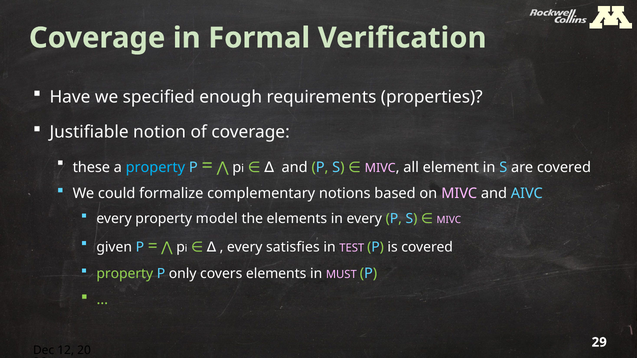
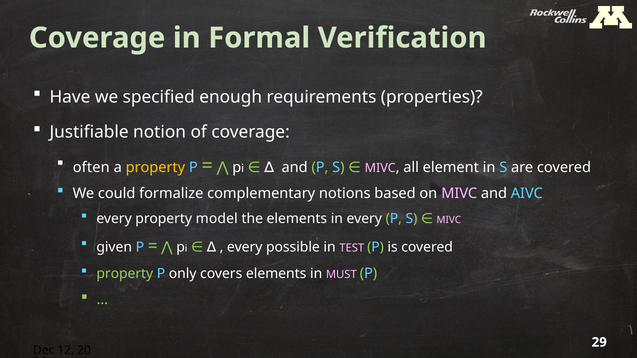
these: these -> often (91, 168)
property colour: light blue -> yellow (155, 168)
satisfies: satisfies -> possible (293, 247)
